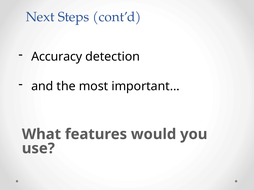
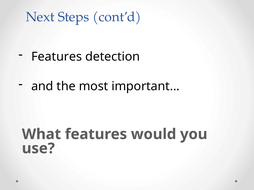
Accuracy: Accuracy -> Features (57, 57)
